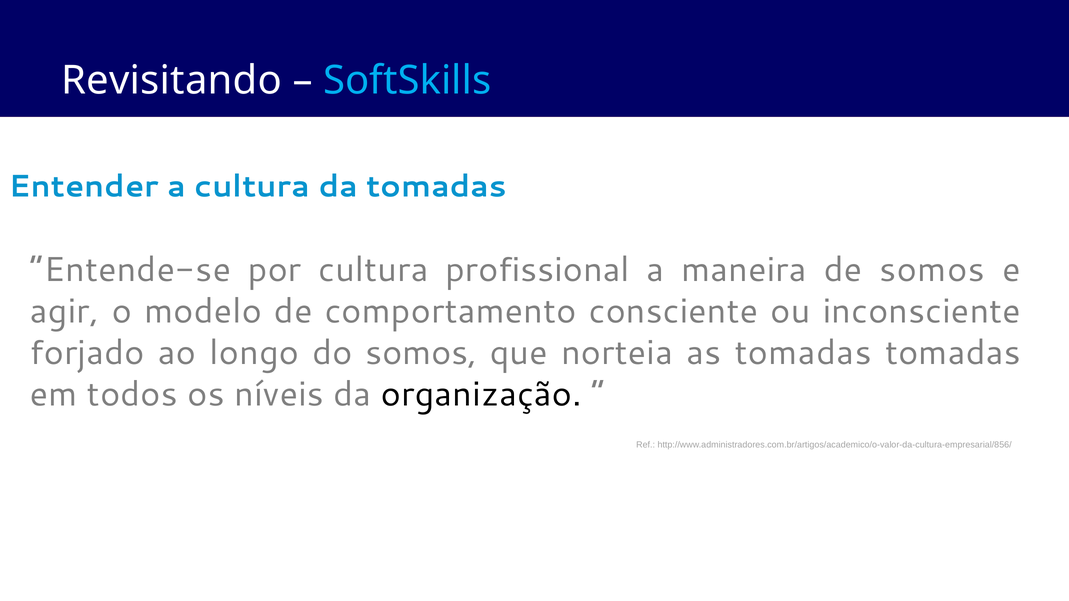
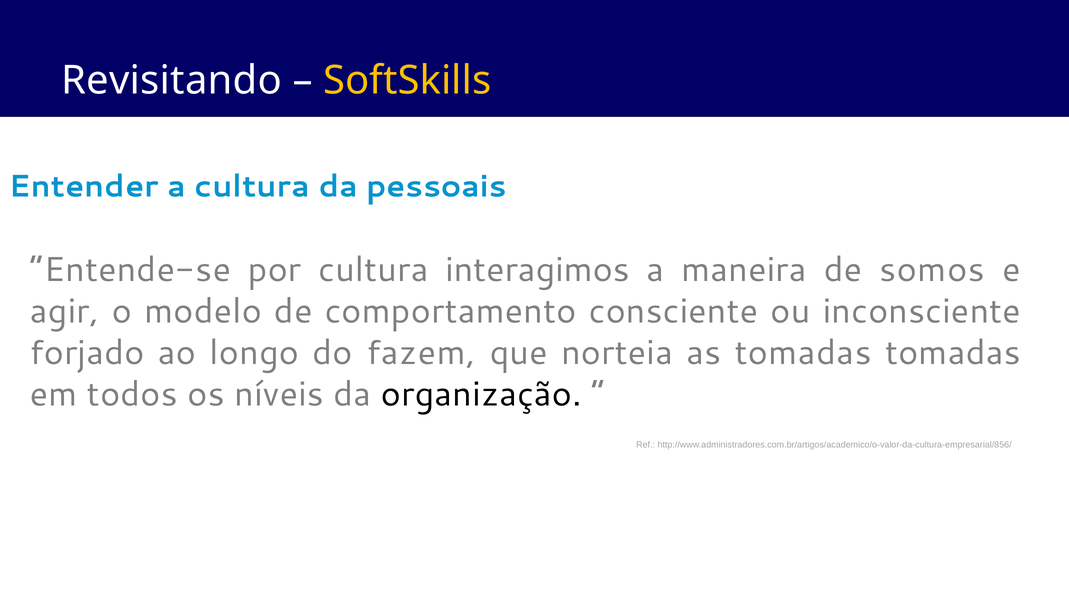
SoftSkills colour: light blue -> yellow (407, 81)
da tomadas: tomadas -> pessoais (436, 187)
profissional: profissional -> interagimos (538, 270)
do somos: somos -> fazem (421, 353)
